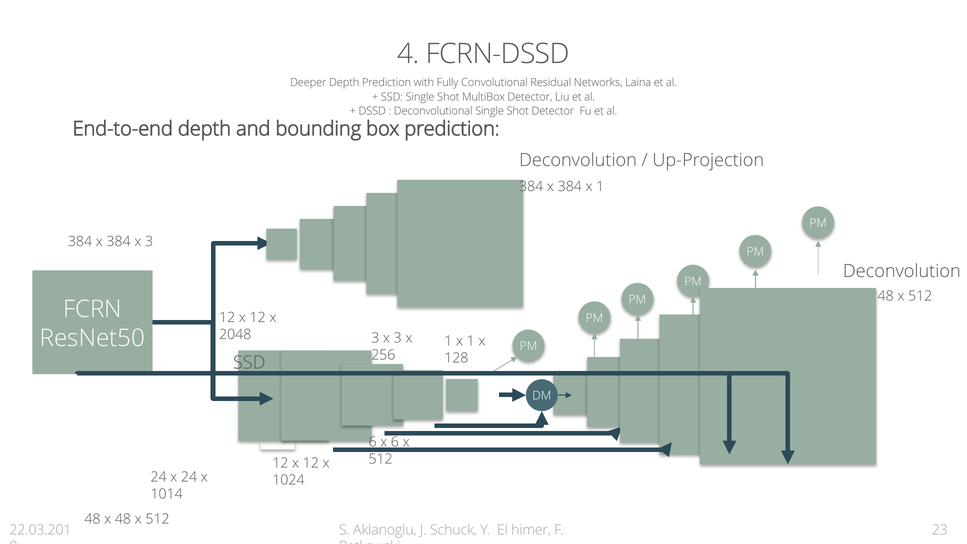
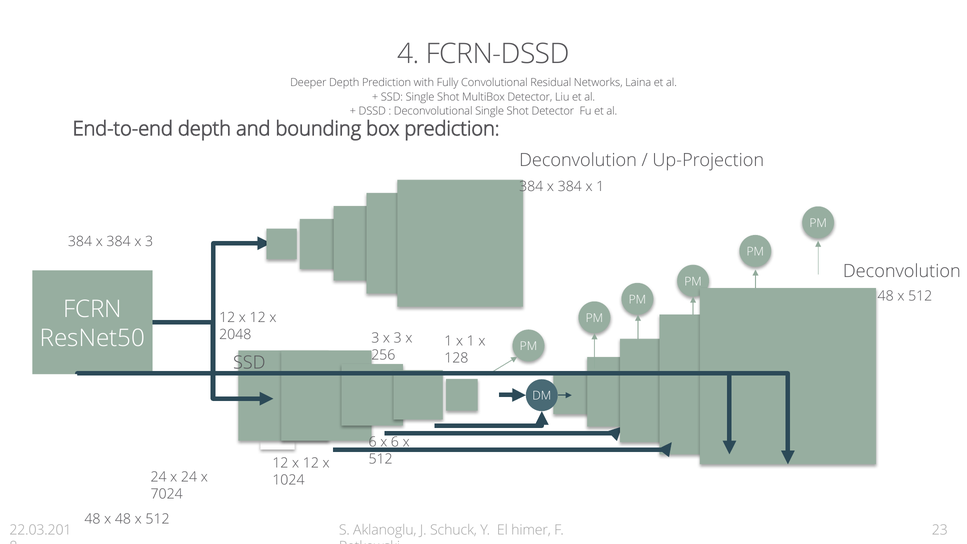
1014: 1014 -> 7024 (167, 494)
